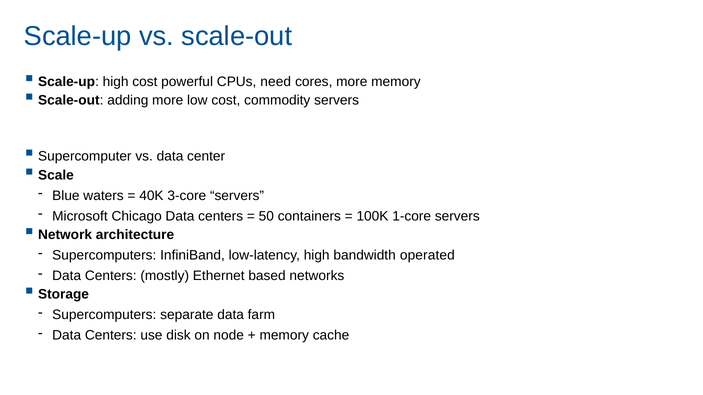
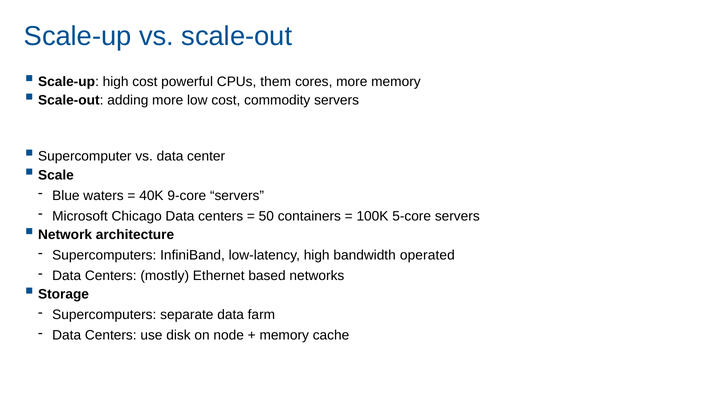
need: need -> them (276, 82)
3-core: 3-core -> 9-core (187, 196)
1-core: 1-core -> 5-core (412, 216)
